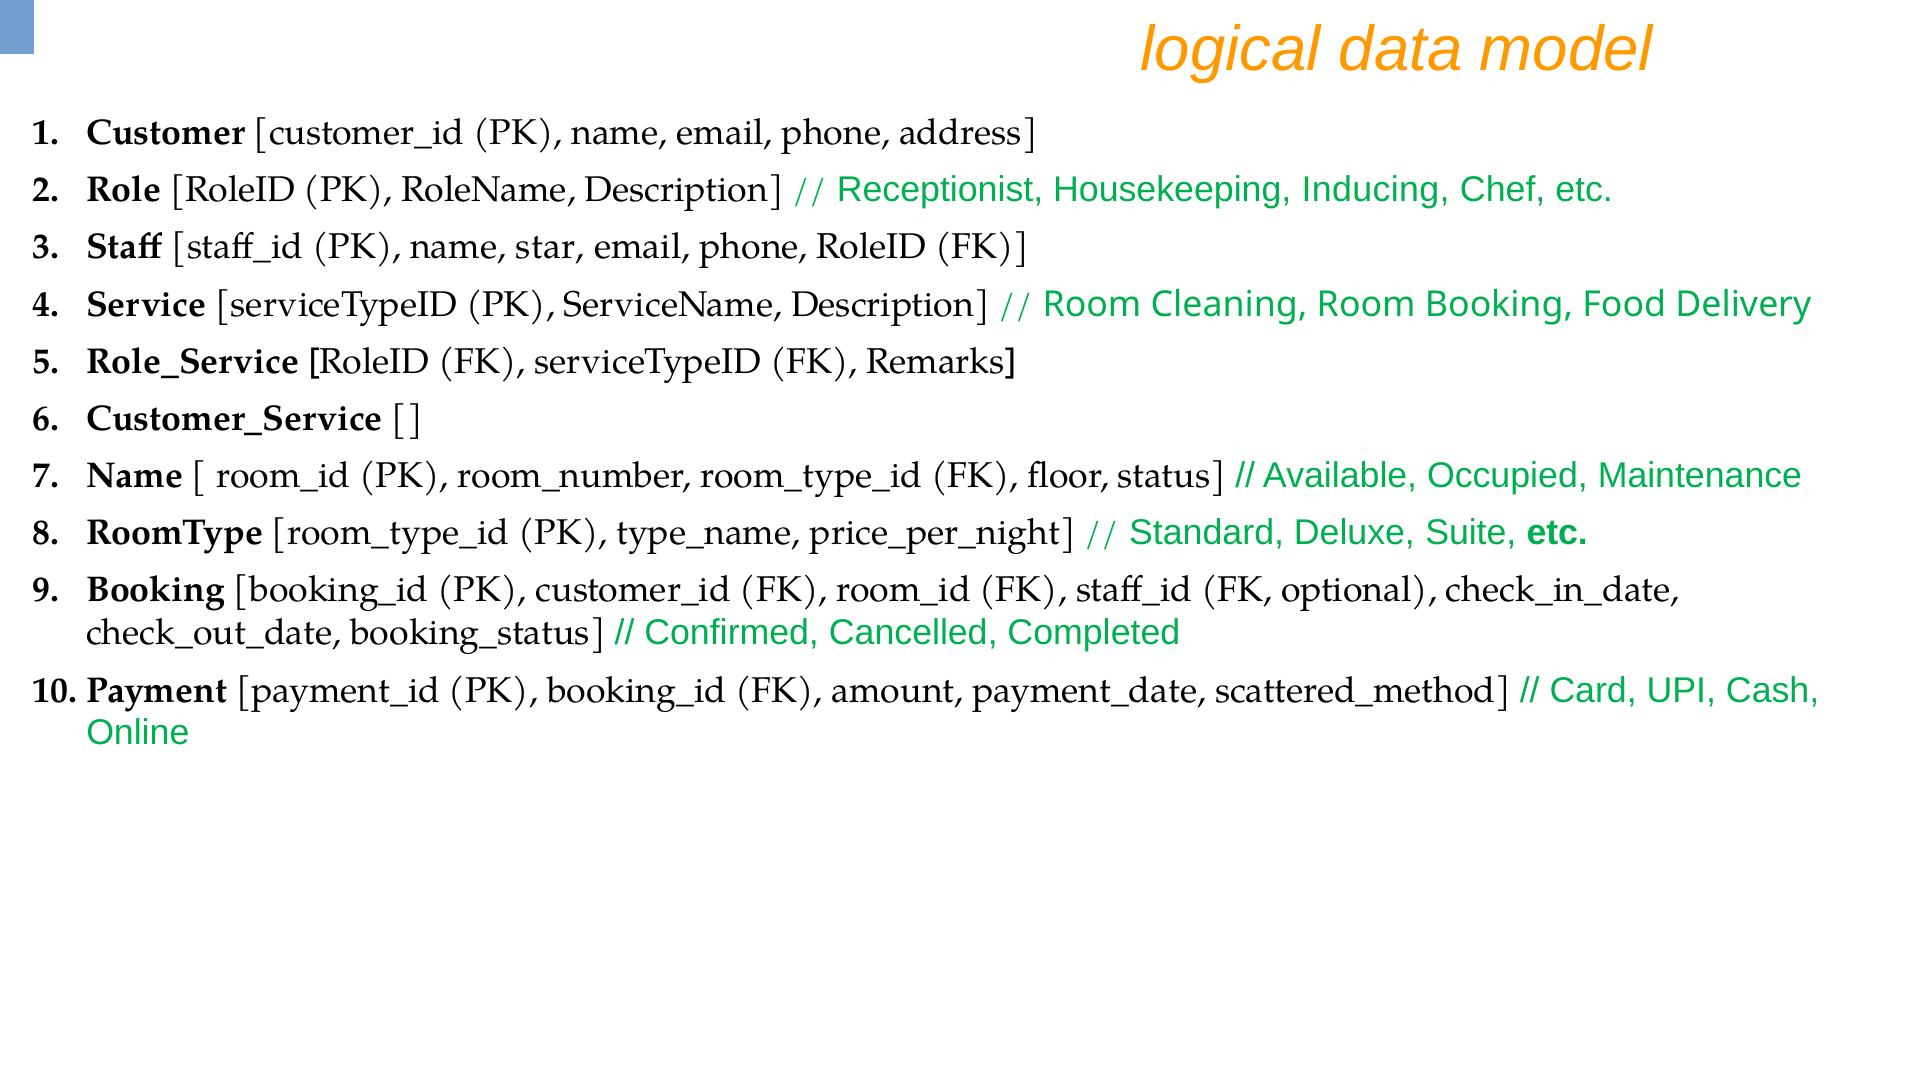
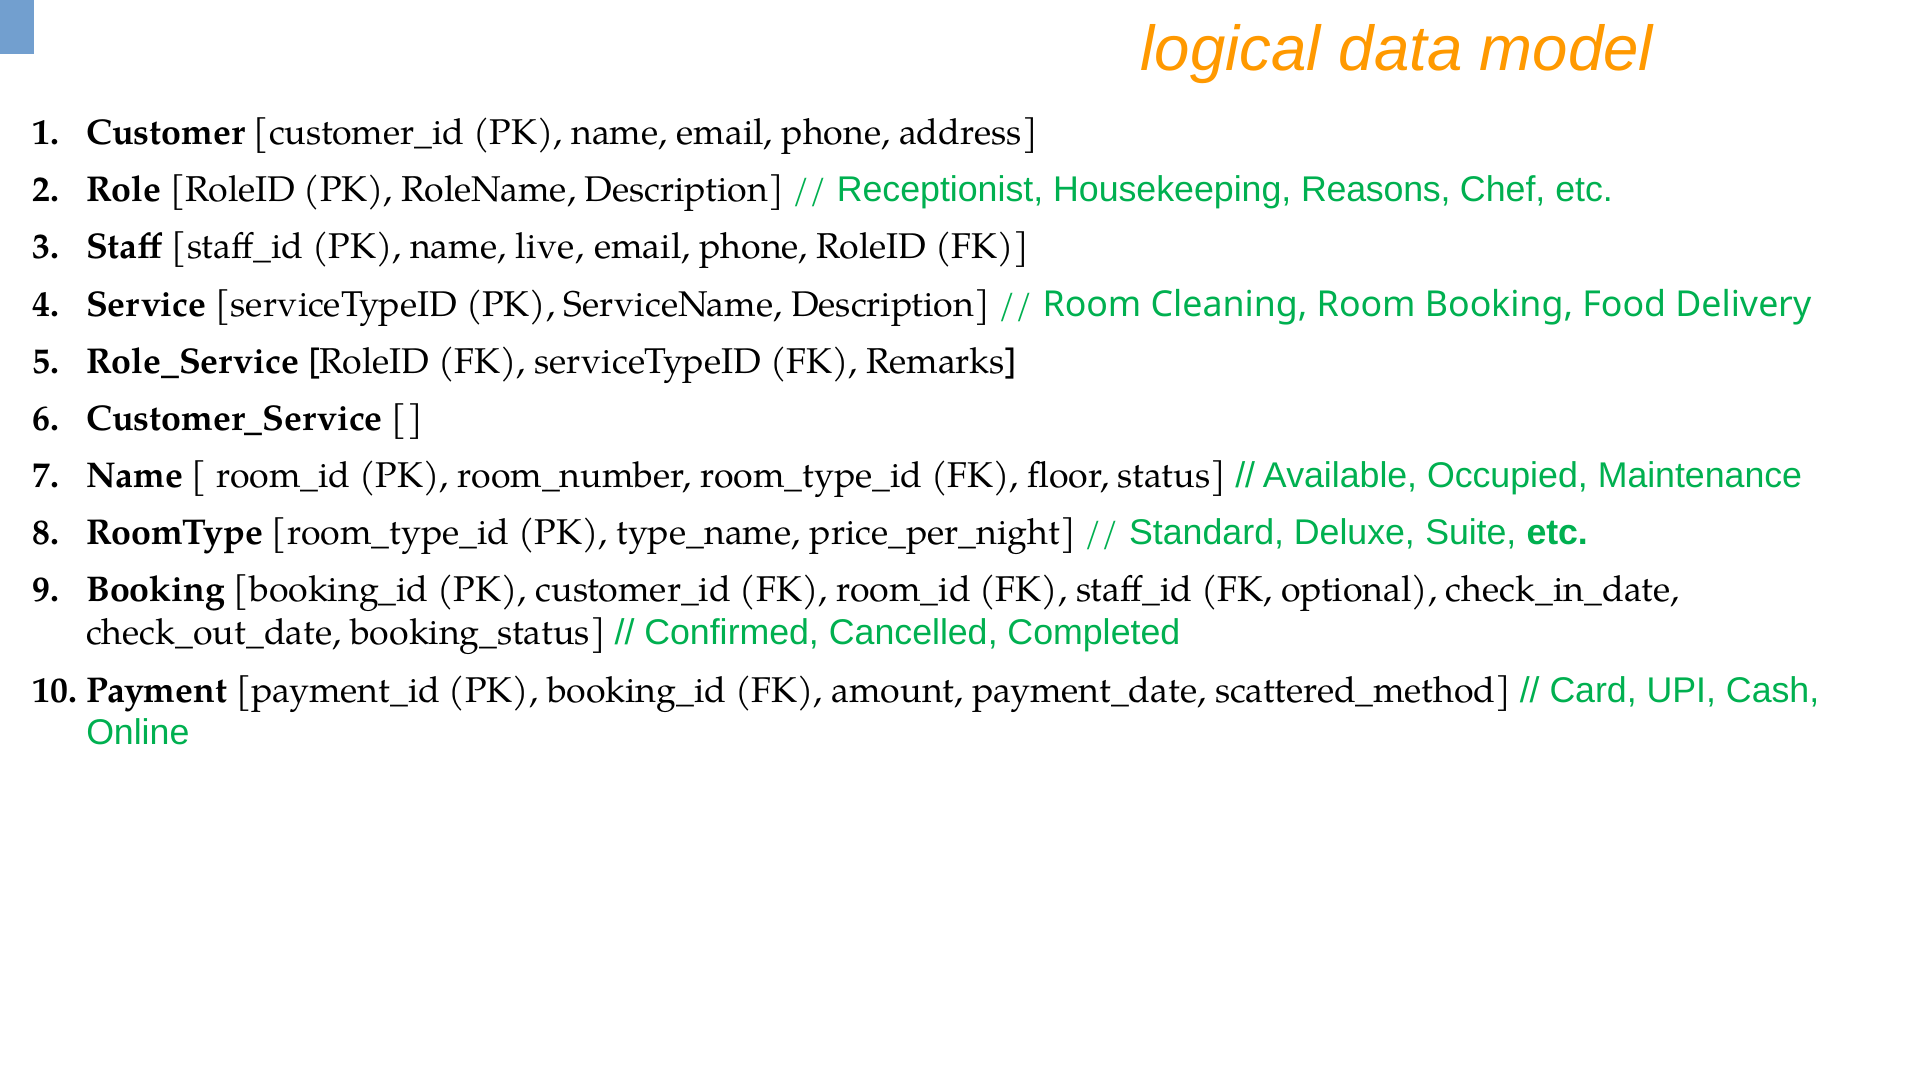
Inducing: Inducing -> Reasons (1376, 190)
star: star -> live (550, 247)
